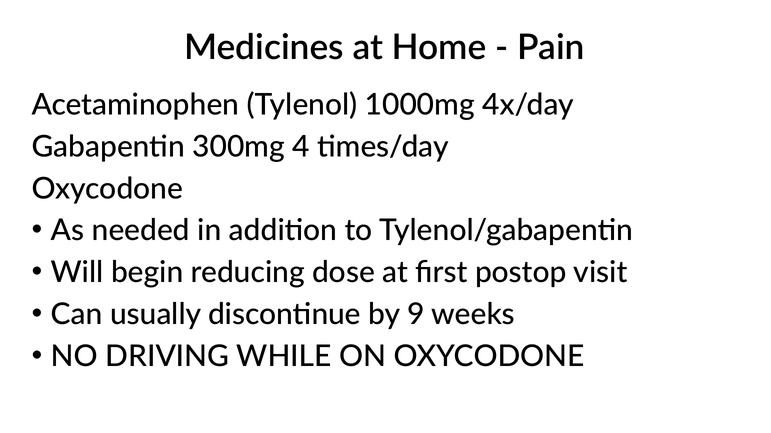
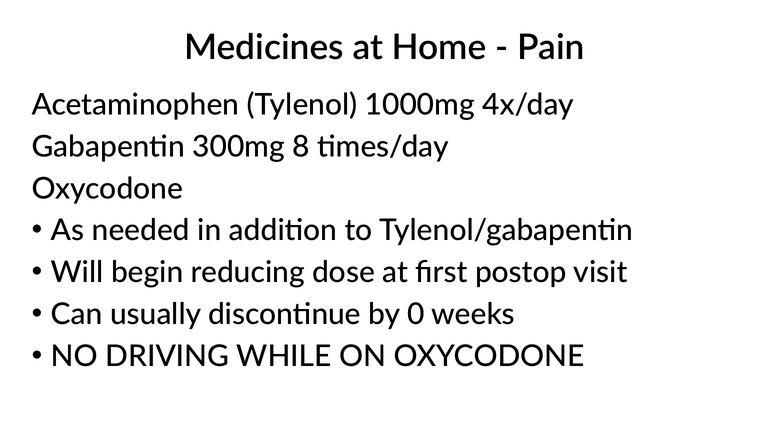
4: 4 -> 8 (301, 147)
9: 9 -> 0 (416, 315)
